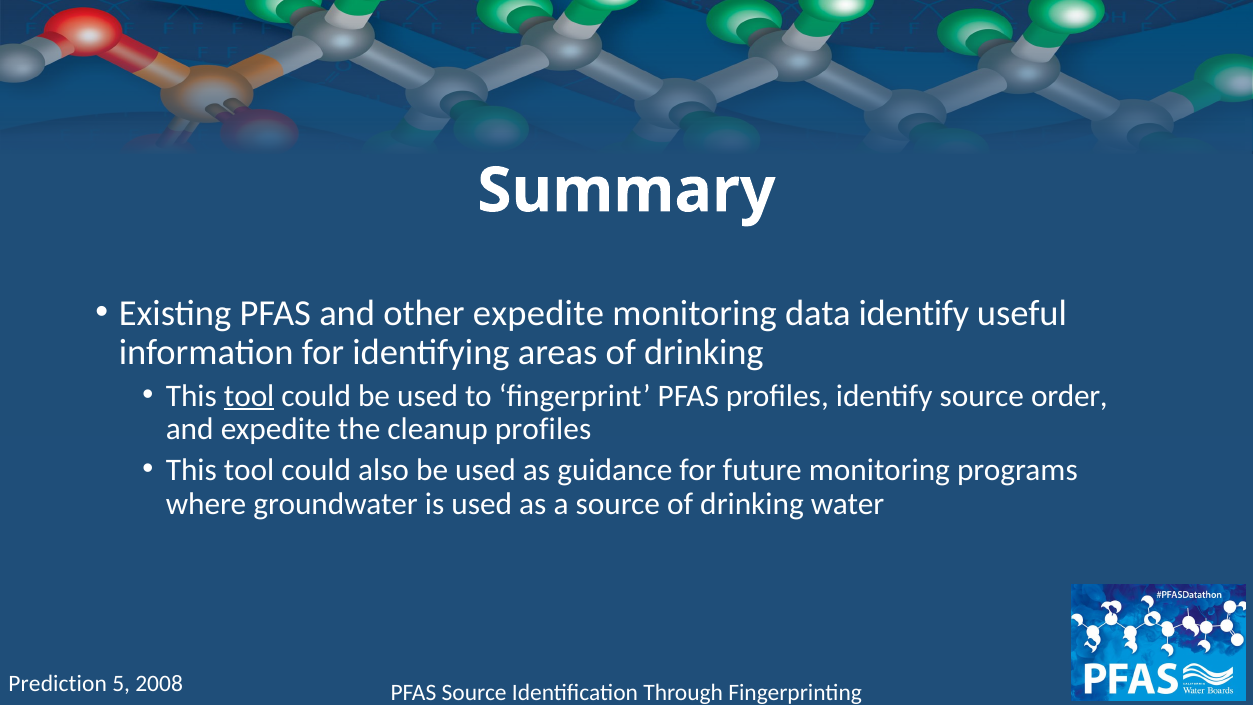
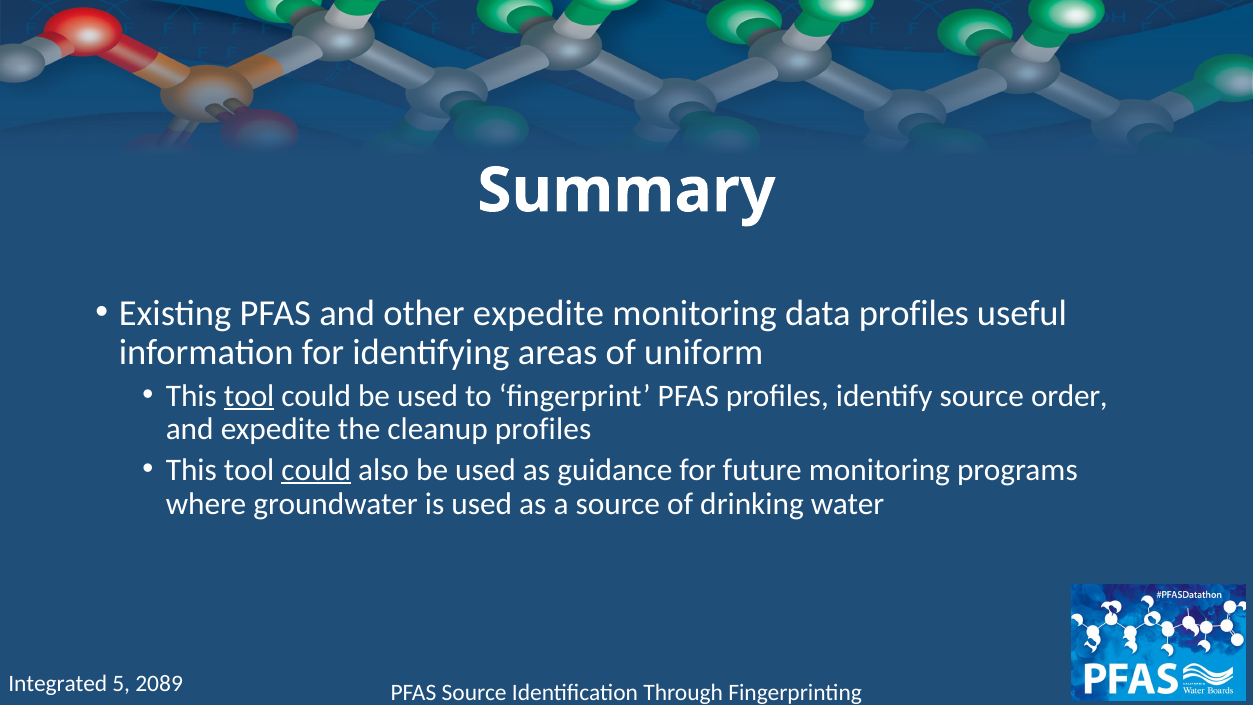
data identify: identify -> profiles (914, 313)
areas of drinking: drinking -> uniform (704, 352)
could underline: none -> present (316, 470)
Prediction: Prediction -> Integrated (58, 684)
2008: 2008 -> 2089 (159, 684)
